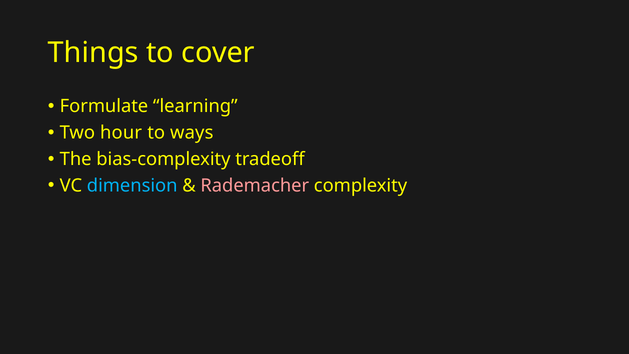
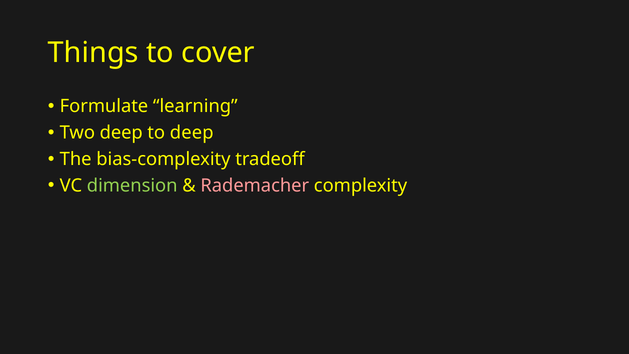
Two hour: hour -> deep (121, 133)
to ways: ways -> deep (192, 133)
dimension colour: light blue -> light green (132, 185)
